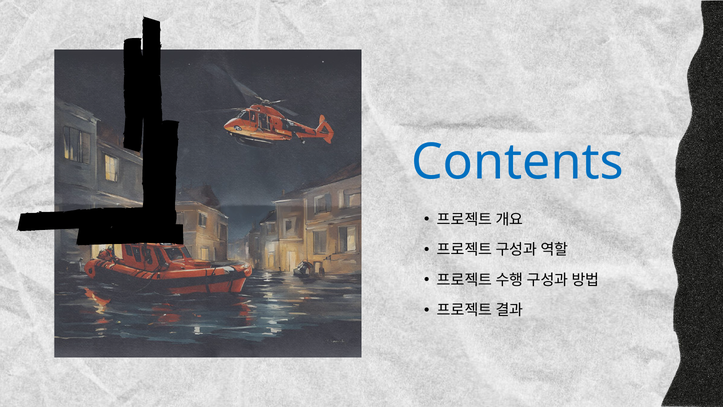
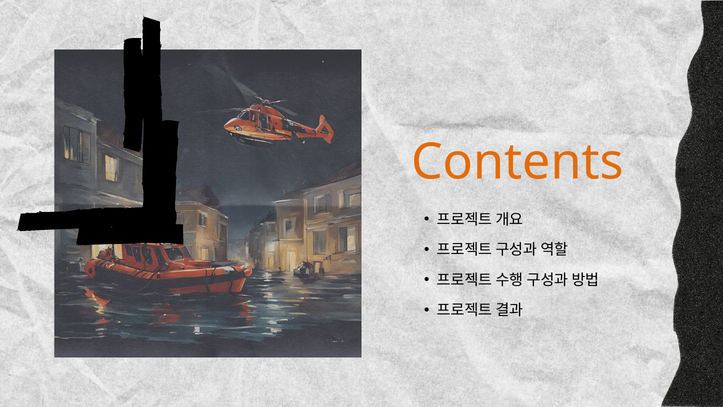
Contents colour: blue -> orange (518, 162)
